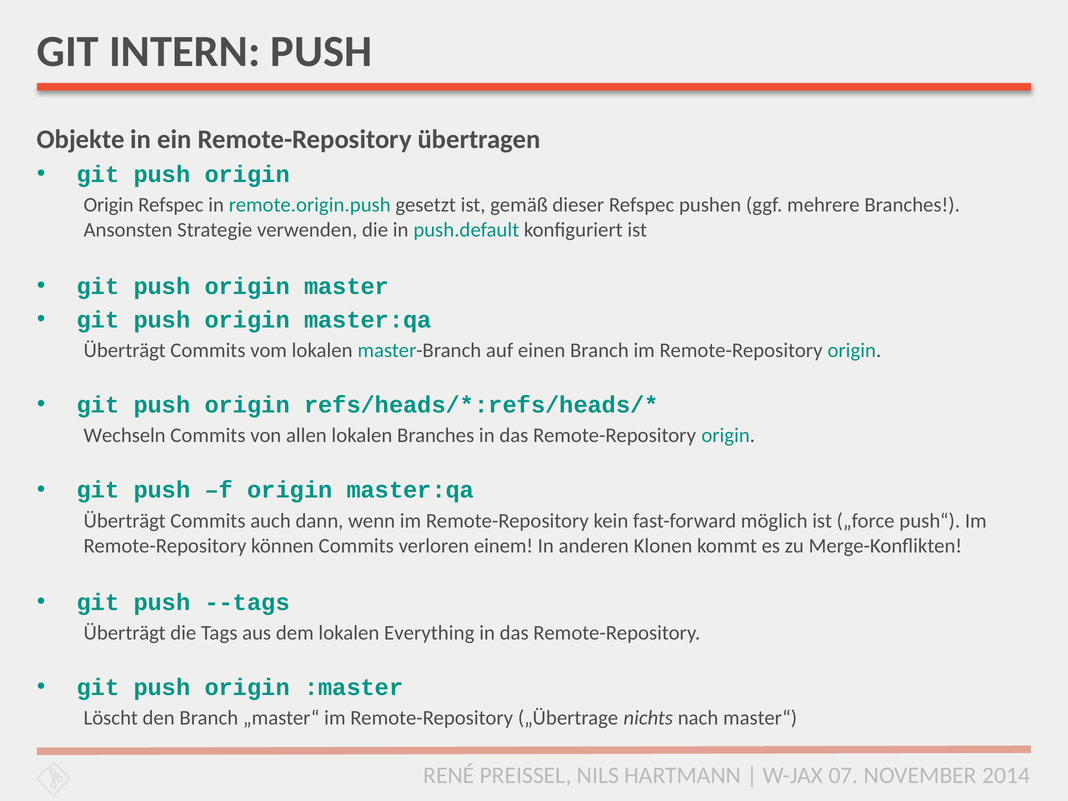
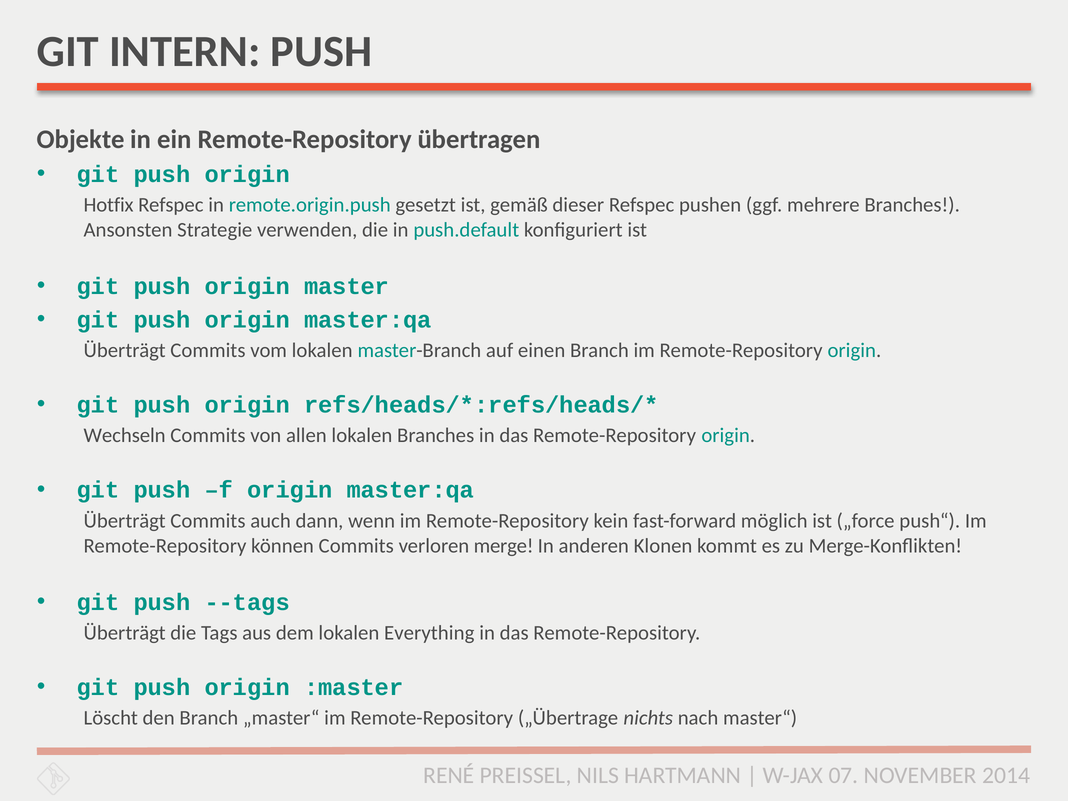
Origin: Origin -> Hotfix (109, 205)
einem: einem -> merge (504, 546)
